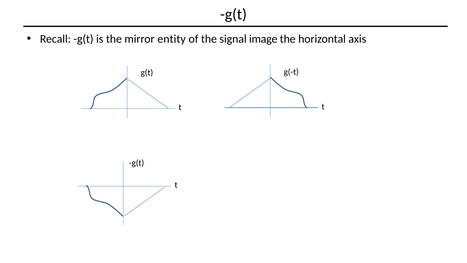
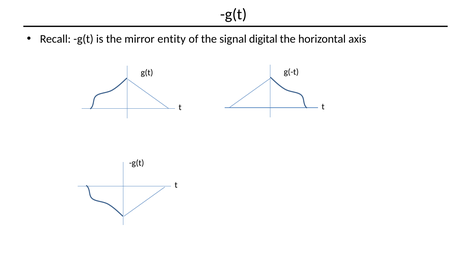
image: image -> digital (263, 39)
